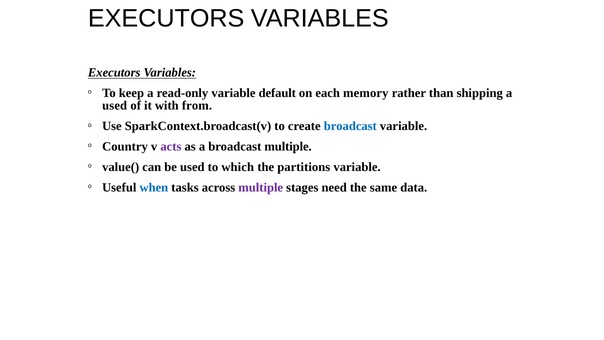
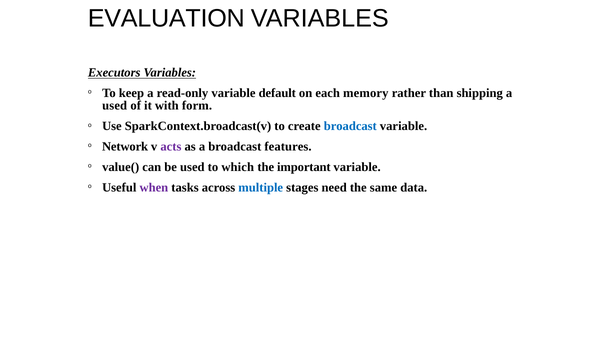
EXECUTORS: EXECUTORS -> EVALUATION (166, 18)
from: from -> form (197, 106)
Country: Country -> Network (125, 147)
broadcast multiple: multiple -> features (288, 147)
partitions: partitions -> important (304, 167)
when colour: blue -> purple (154, 187)
multiple colour: purple -> blue (261, 187)
